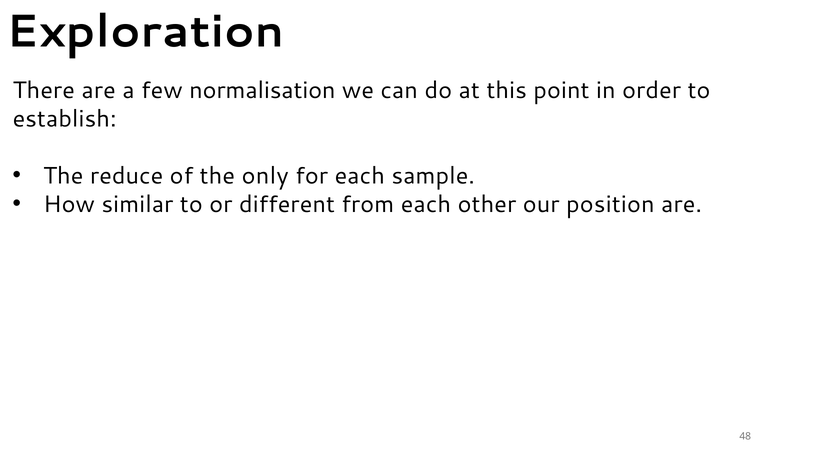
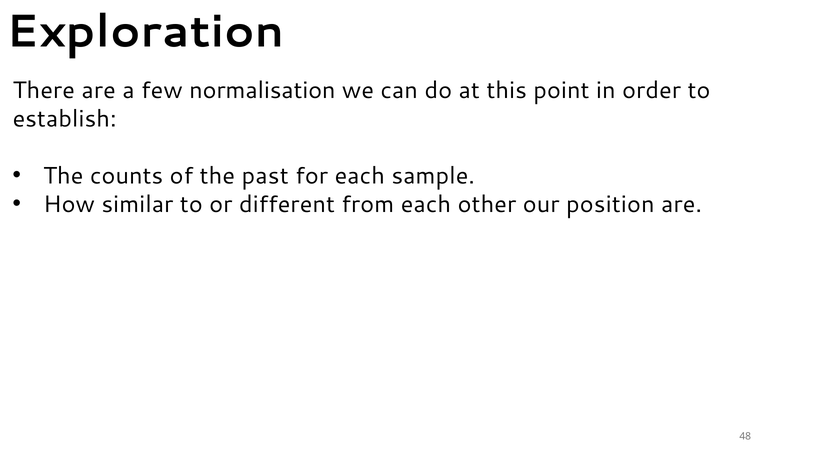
The reduce: reduce -> counts (127, 176)
only: only -> past (265, 176)
